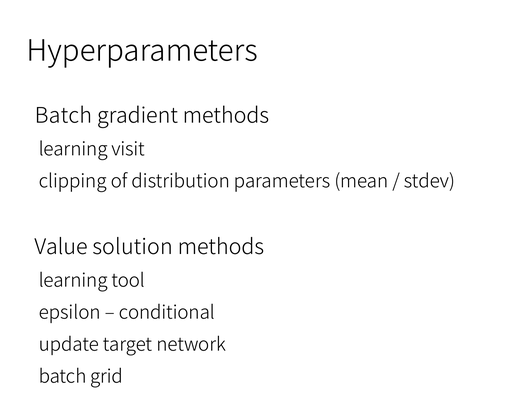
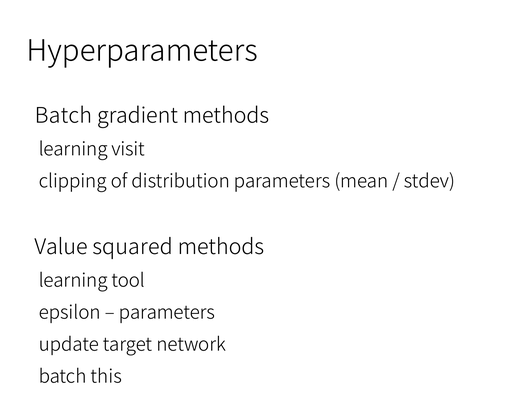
solution: solution -> squared (133, 247)
conditional: conditional -> parameters (167, 313)
grid: grid -> this (106, 377)
